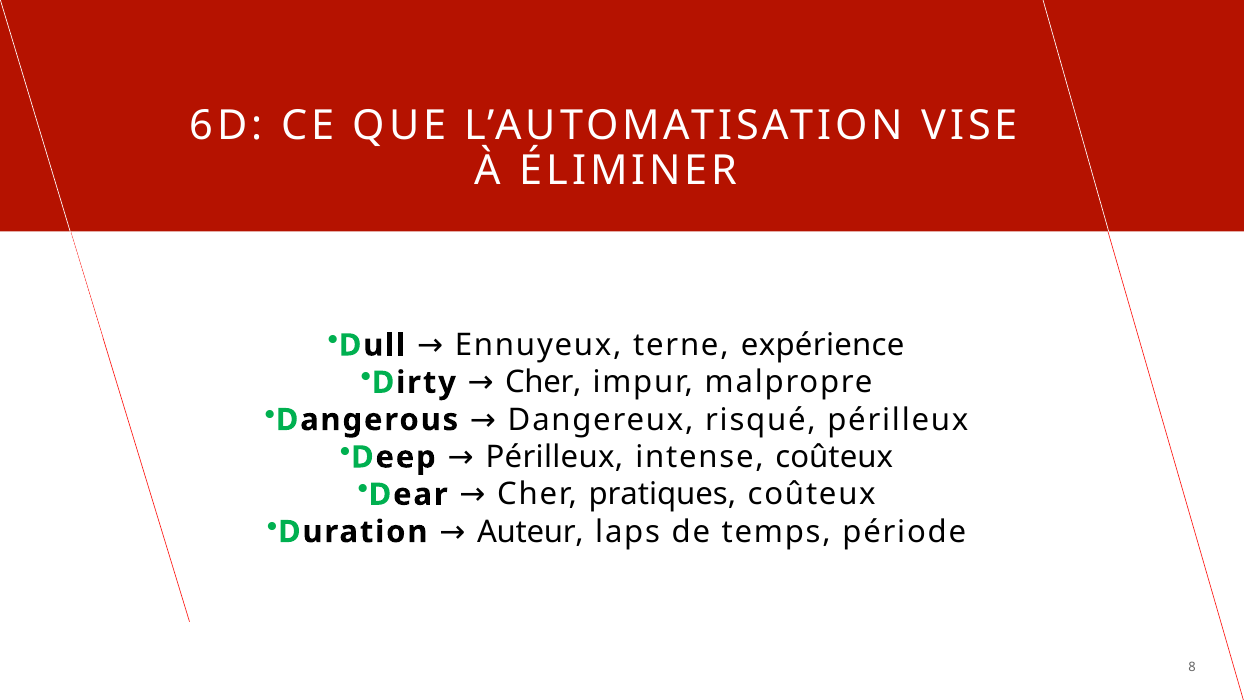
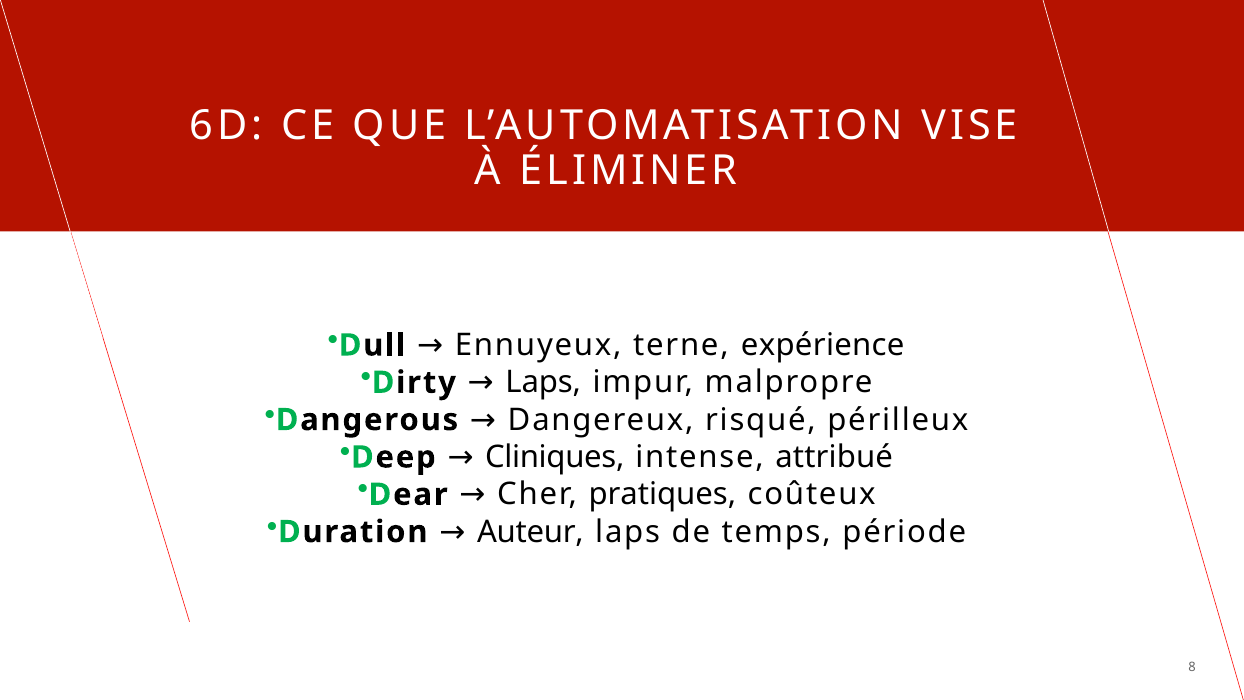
Dirty Cher: Cher -> Laps (543, 382)
Deep Périlleux: Périlleux -> Cliniques (555, 457)
intense coûteux: coûteux -> attribué (834, 457)
